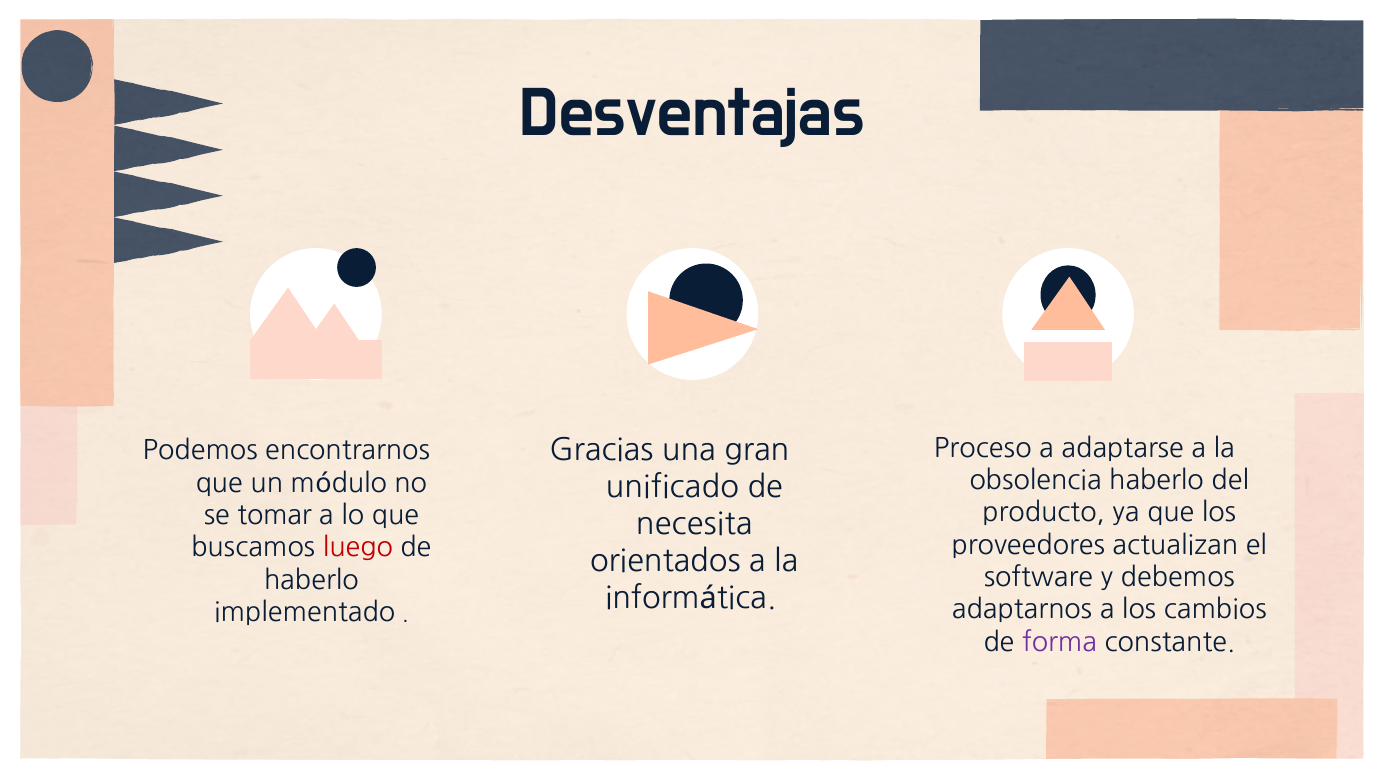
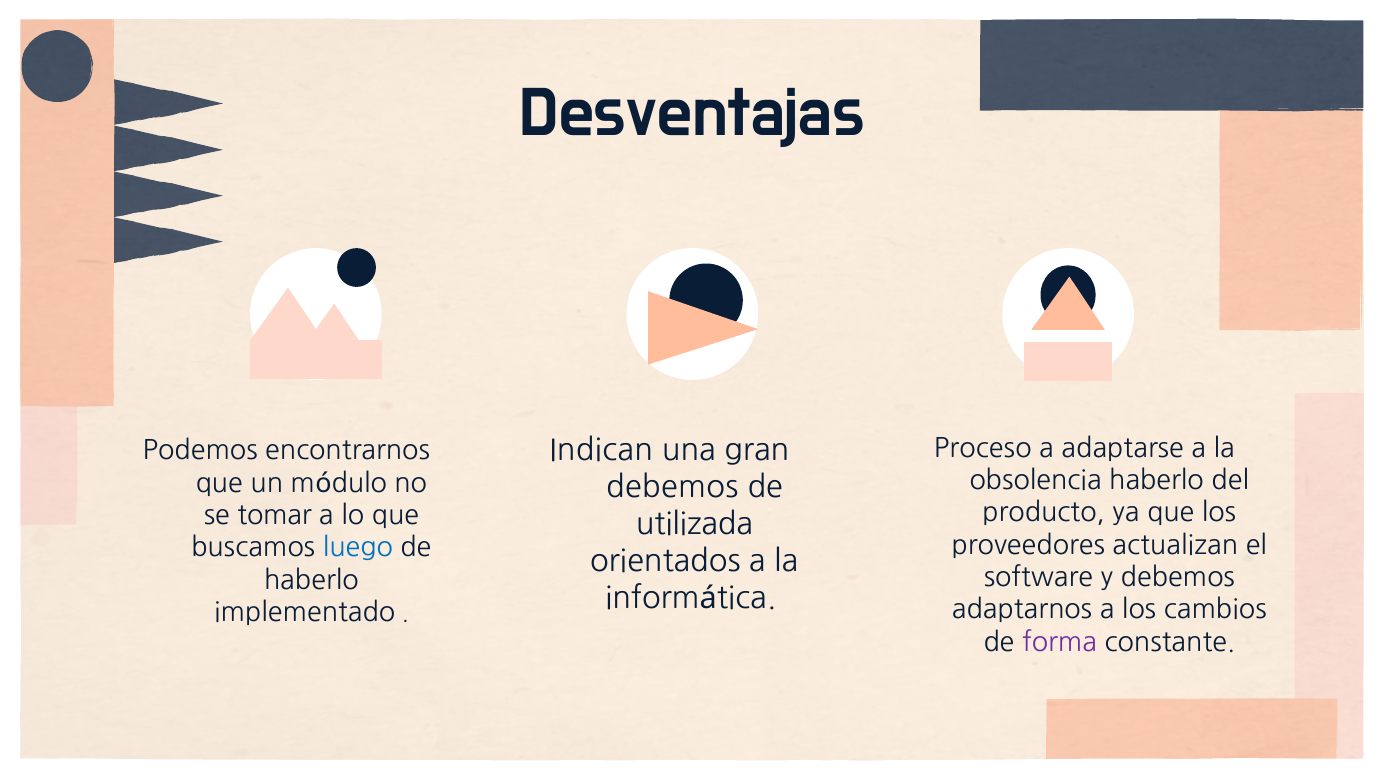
Gracias: Gracias -> Indican (601, 451)
unificado: unificado -> debemos (672, 487)
necesita: necesita -> utilizada (695, 524)
luego colour: red -> blue (358, 548)
